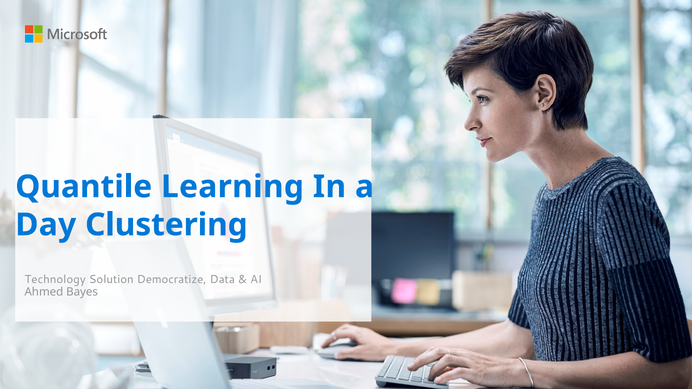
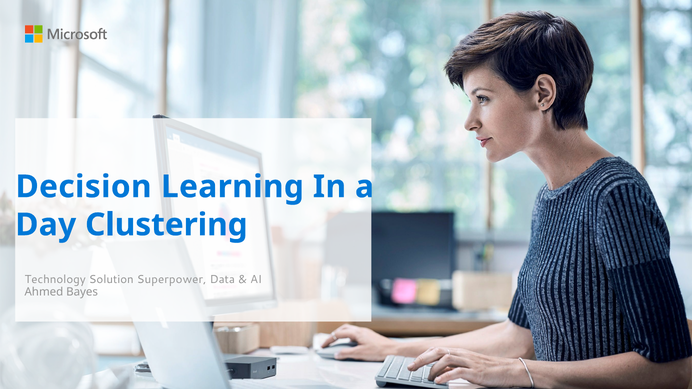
Quantile: Quantile -> Decision (84, 187)
Democratize: Democratize -> Superpower (172, 280)
